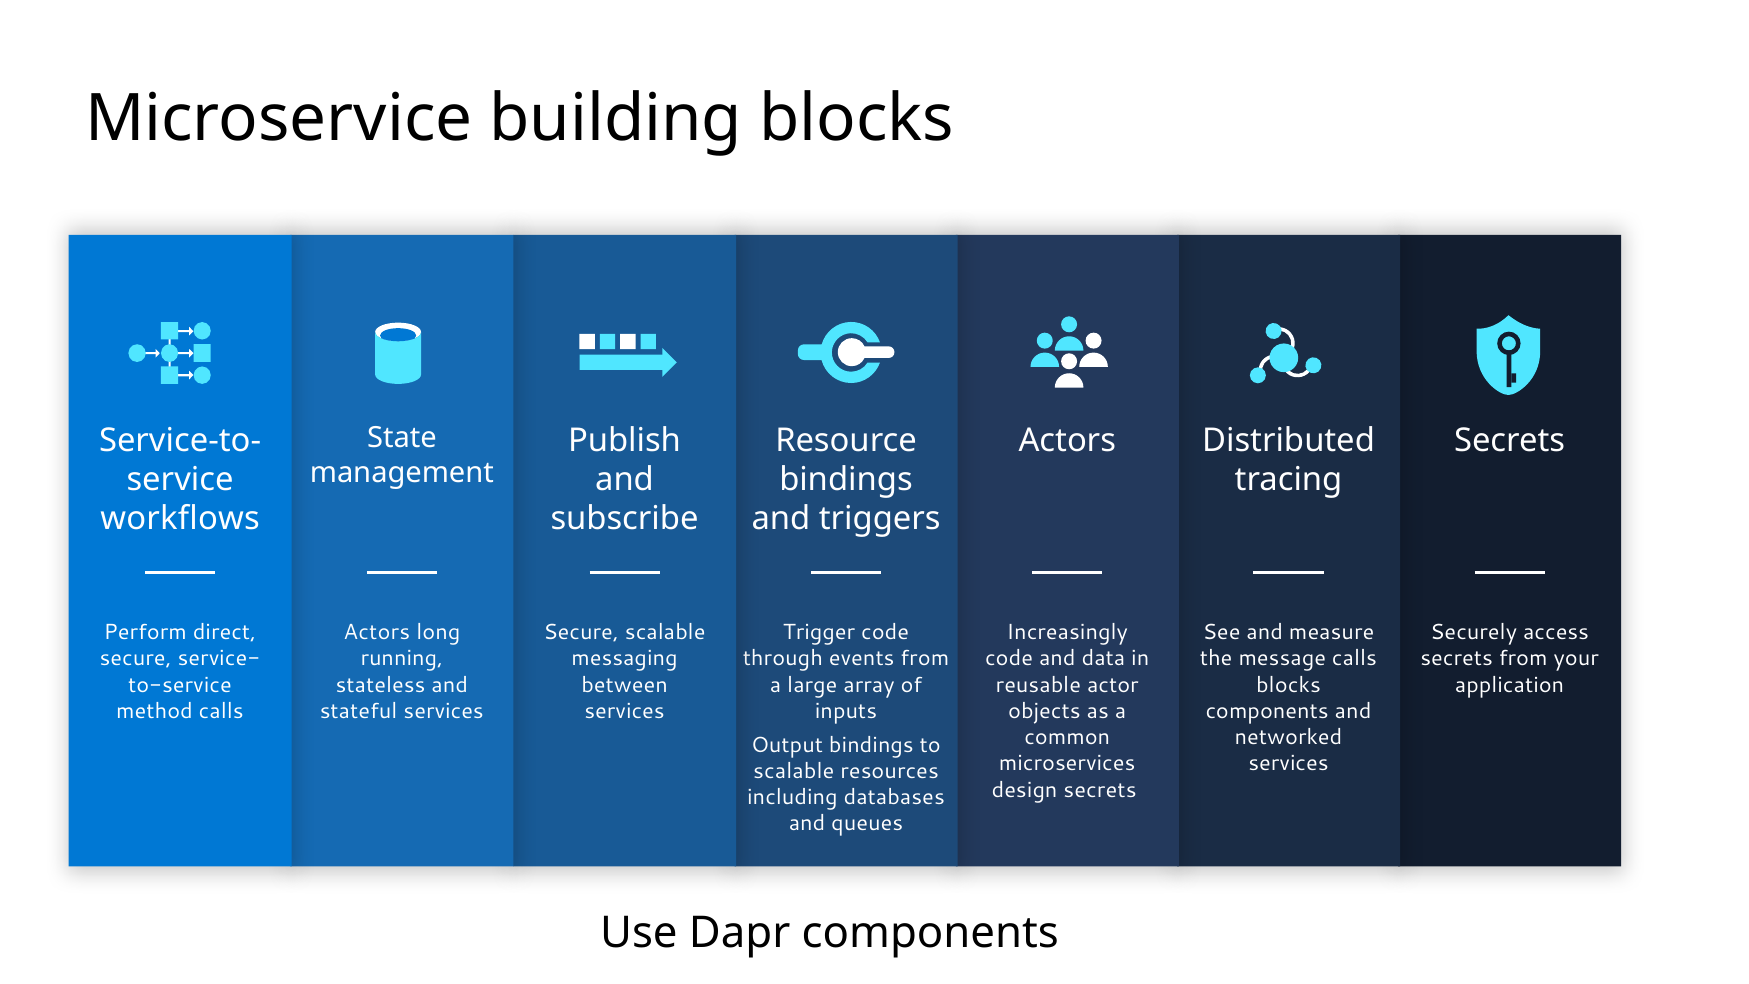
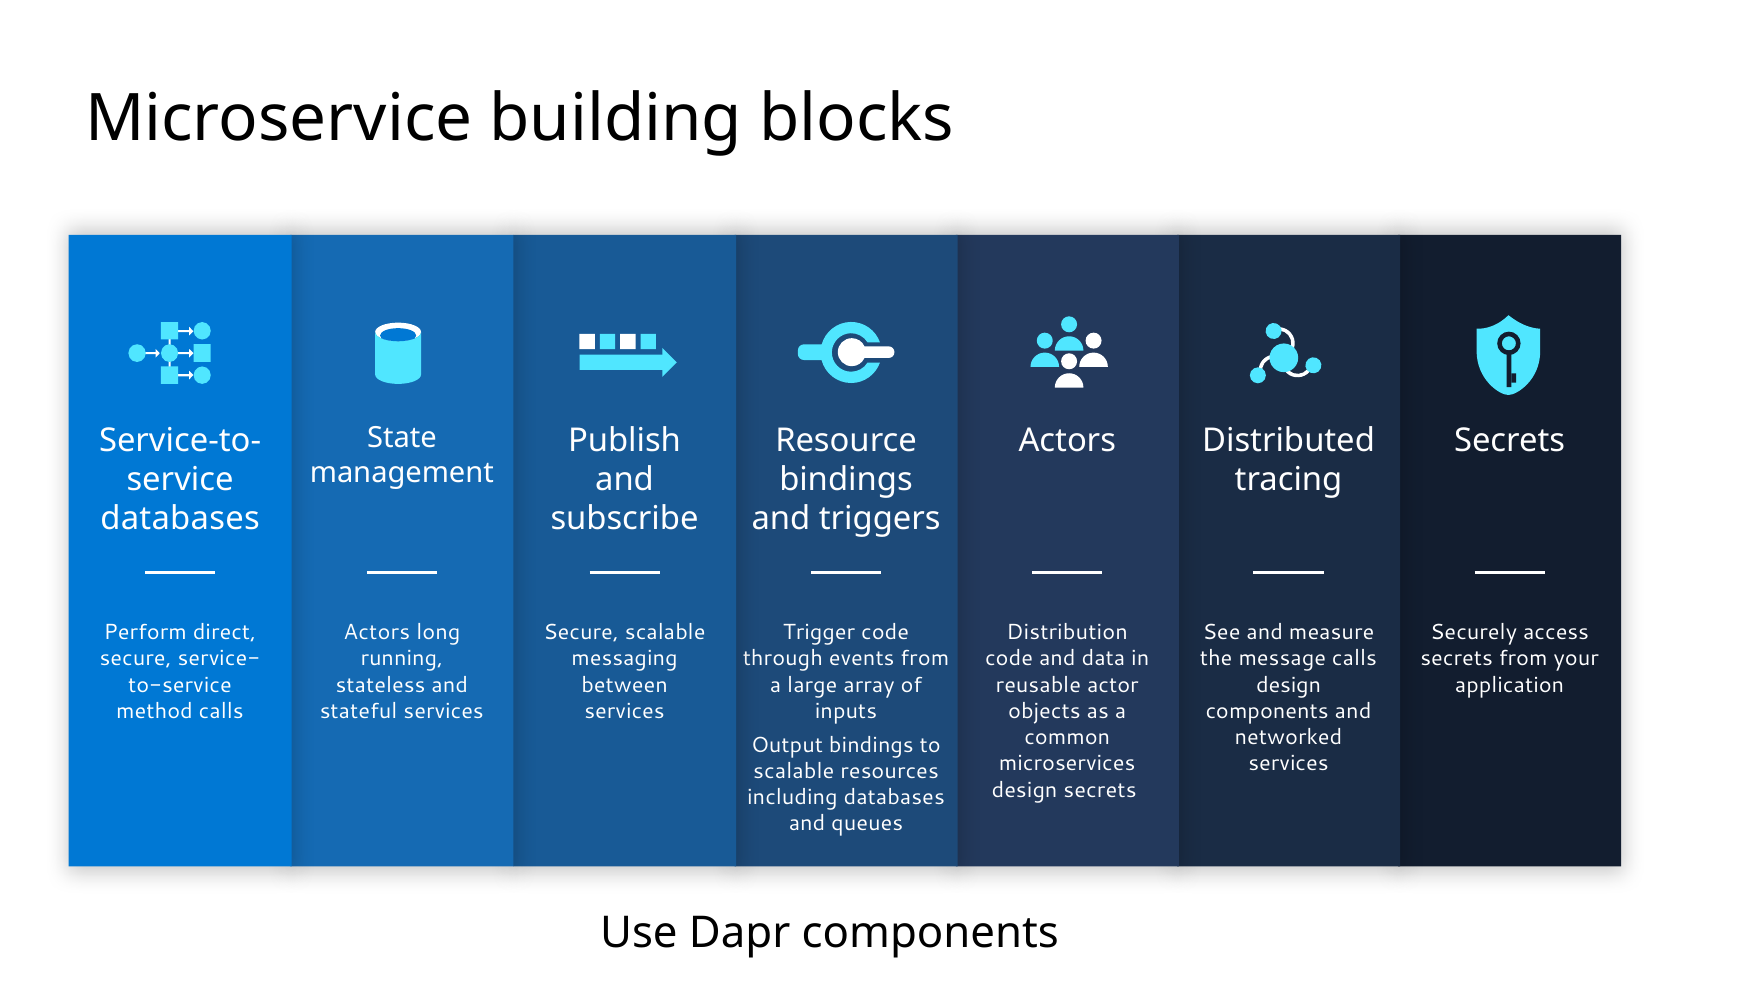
workflows: workflows -> databases (180, 519)
Increasingly: Increasingly -> Distribution (1067, 632)
blocks: blocks -> design (1289, 685)
